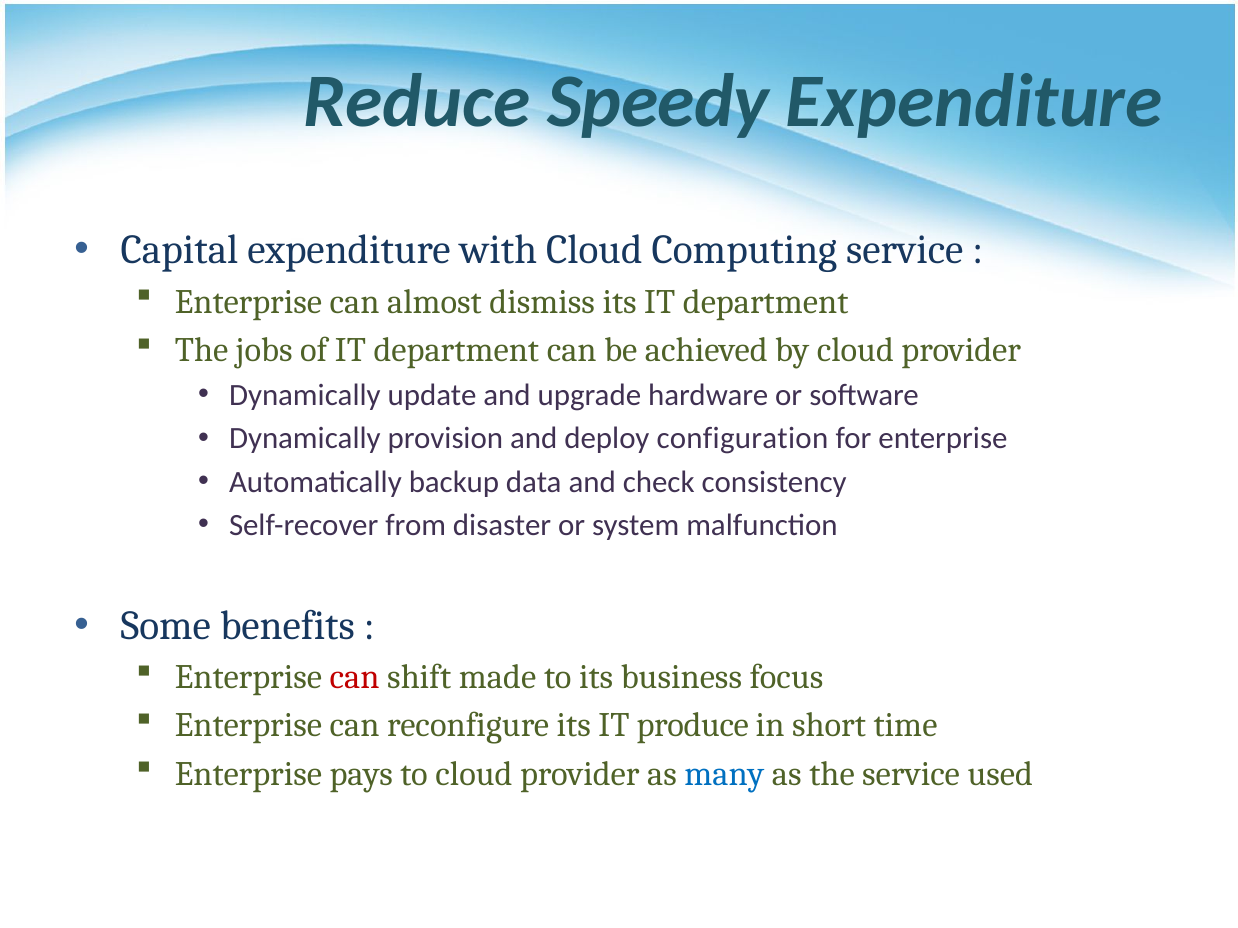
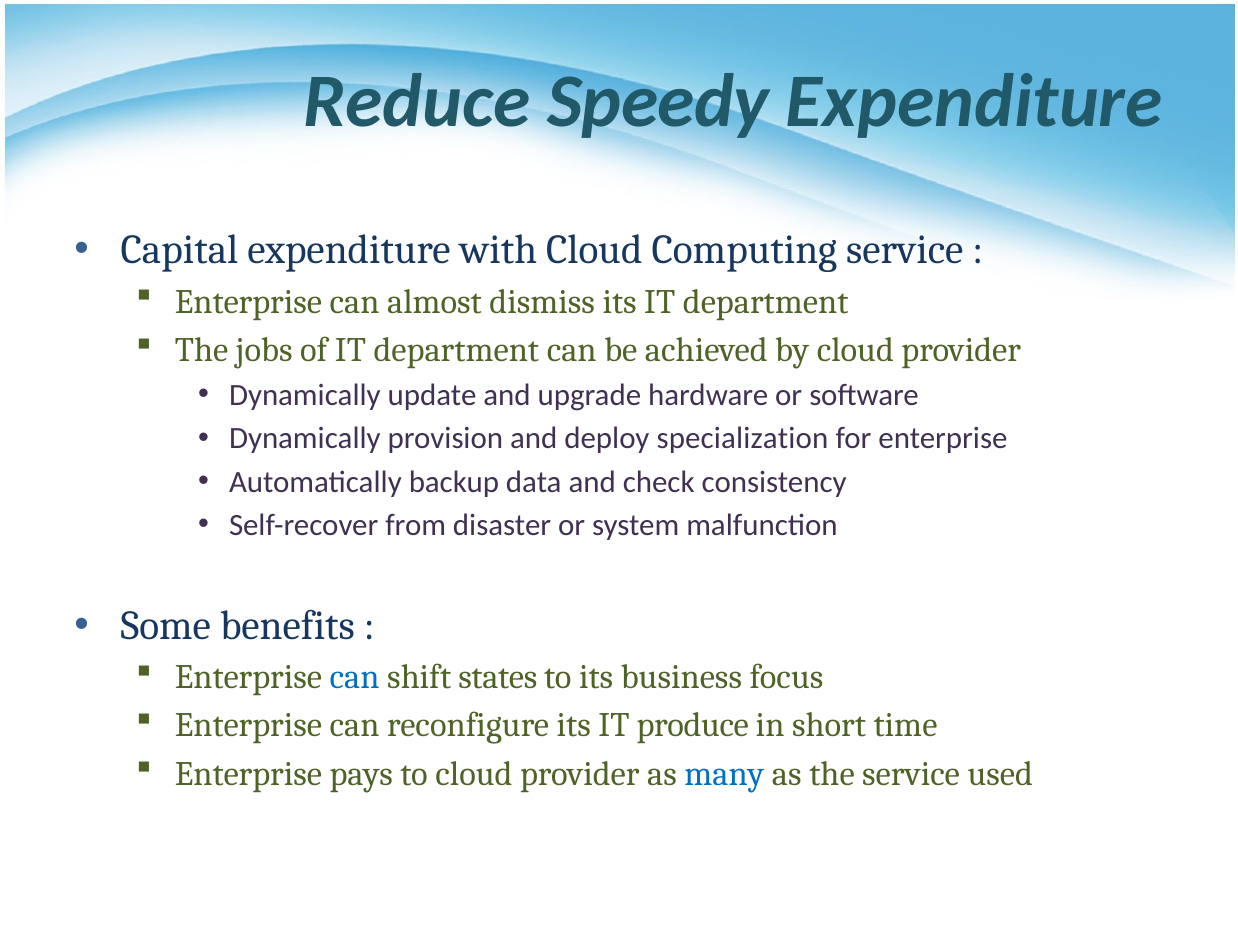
configuration: configuration -> specialization (742, 439)
can colour: red -> blue (355, 678)
made: made -> states (498, 678)
